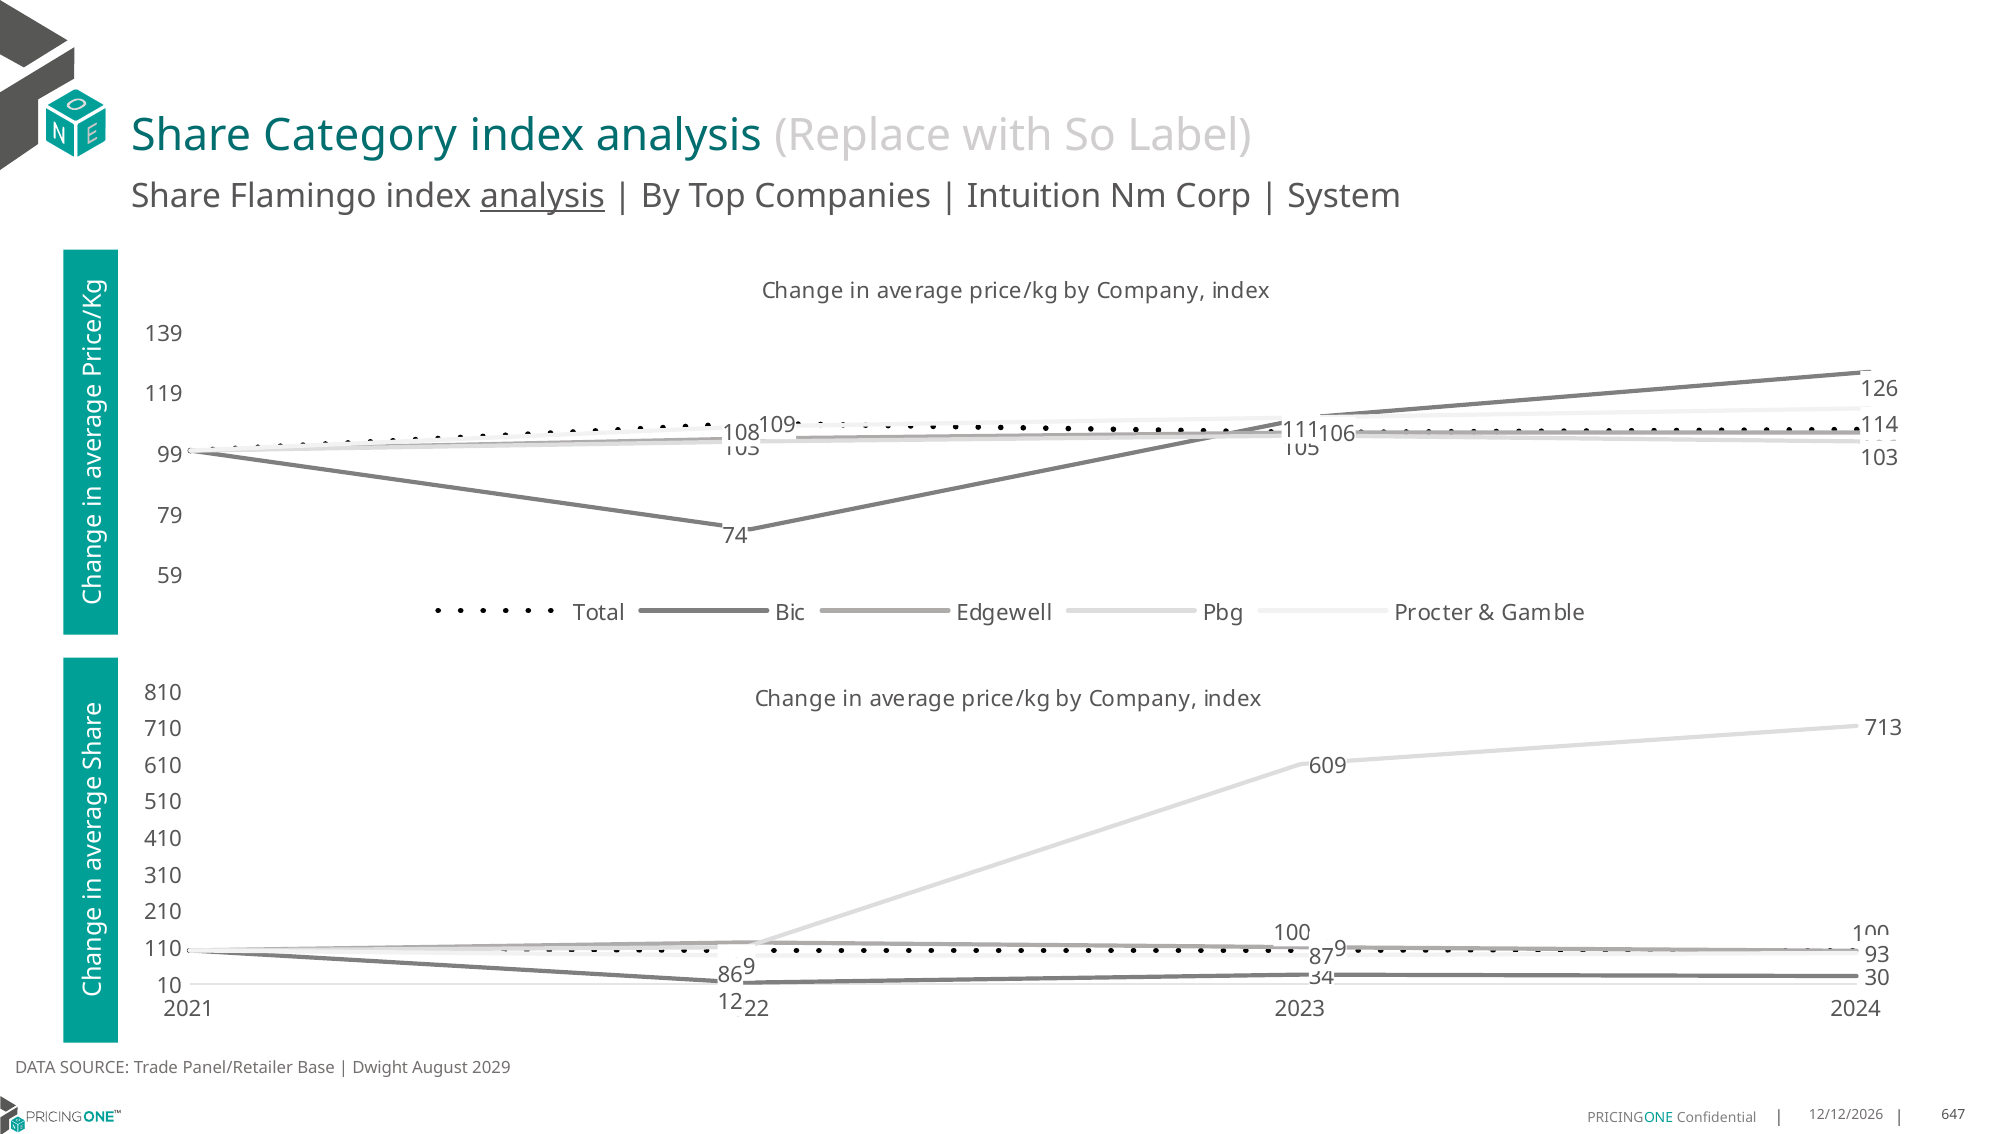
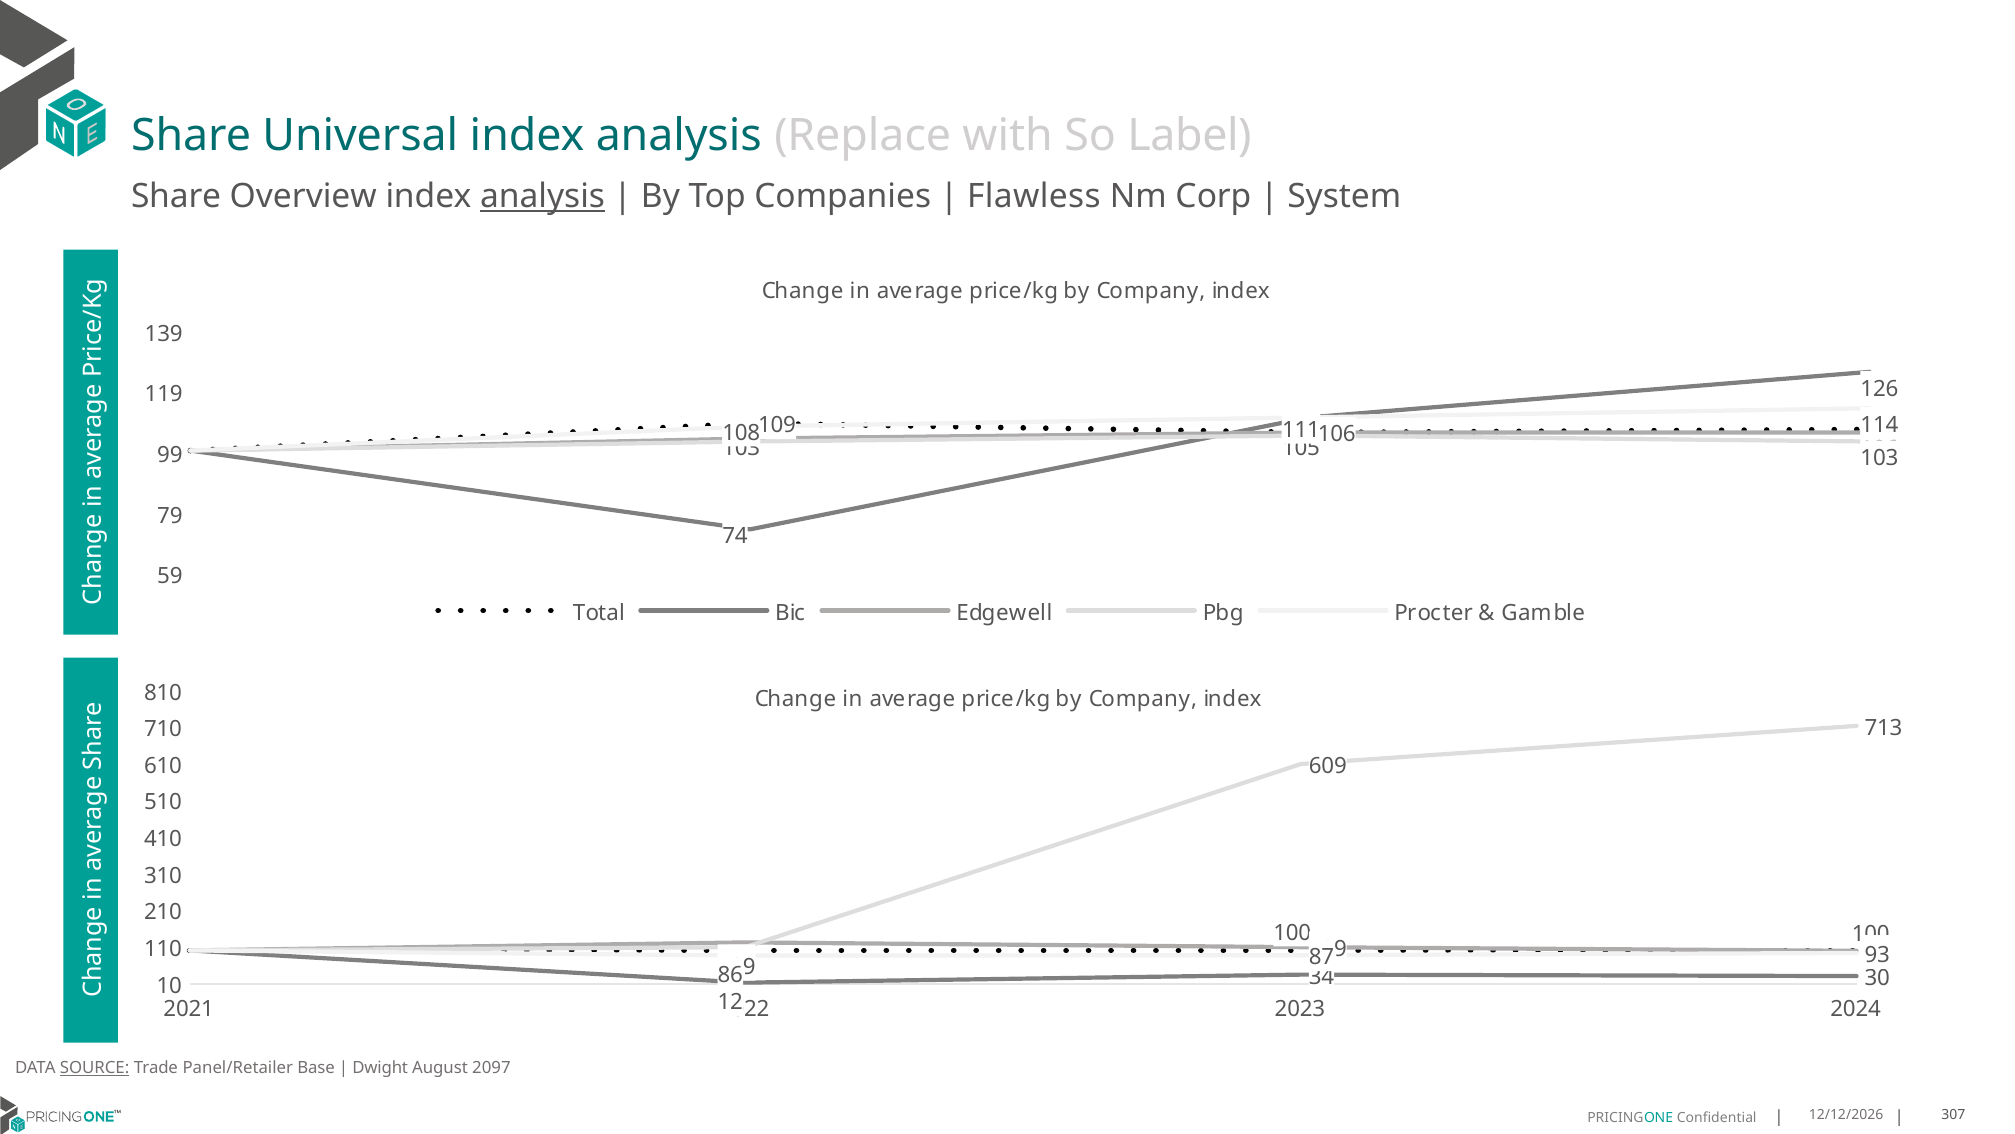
Category: Category -> Universal (360, 135)
Flamingo: Flamingo -> Overview (303, 196)
Intuition: Intuition -> Flawless (1034, 196)
SOURCE underline: none -> present (95, 1068)
2029: 2029 -> 2097 (491, 1068)
647: 647 -> 307 (1953, 1114)
